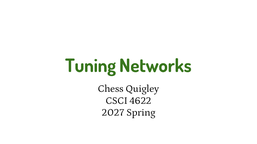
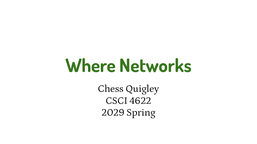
Tuning: Tuning -> Where (91, 66)
2027: 2027 -> 2029 (113, 113)
